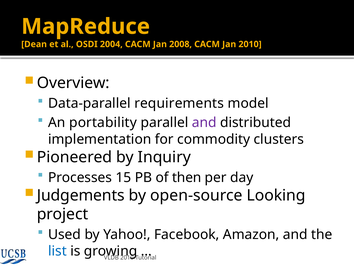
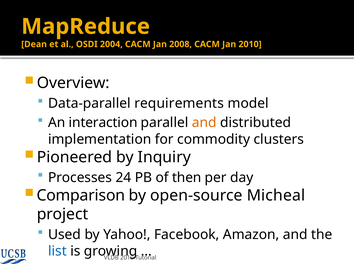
portability: portability -> interaction (103, 122)
and colour: purple -> orange (204, 122)
15: 15 -> 24 (123, 177)
Judgements: Judgements -> Comparison (81, 195)
Looking: Looking -> Micheal (276, 195)
